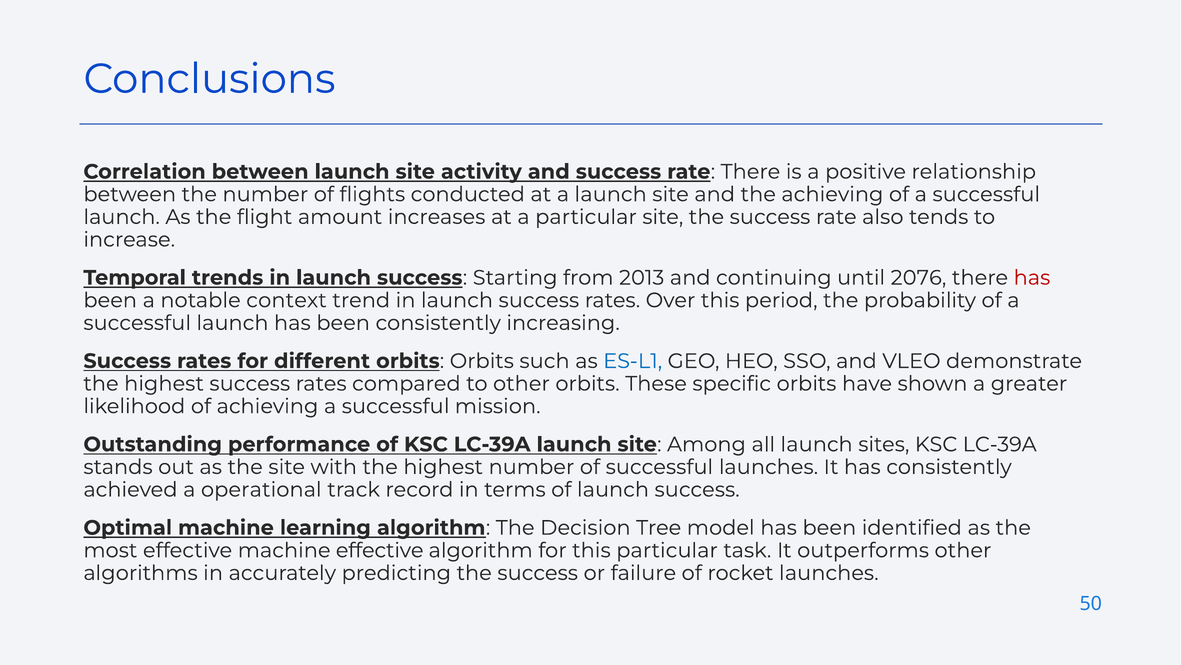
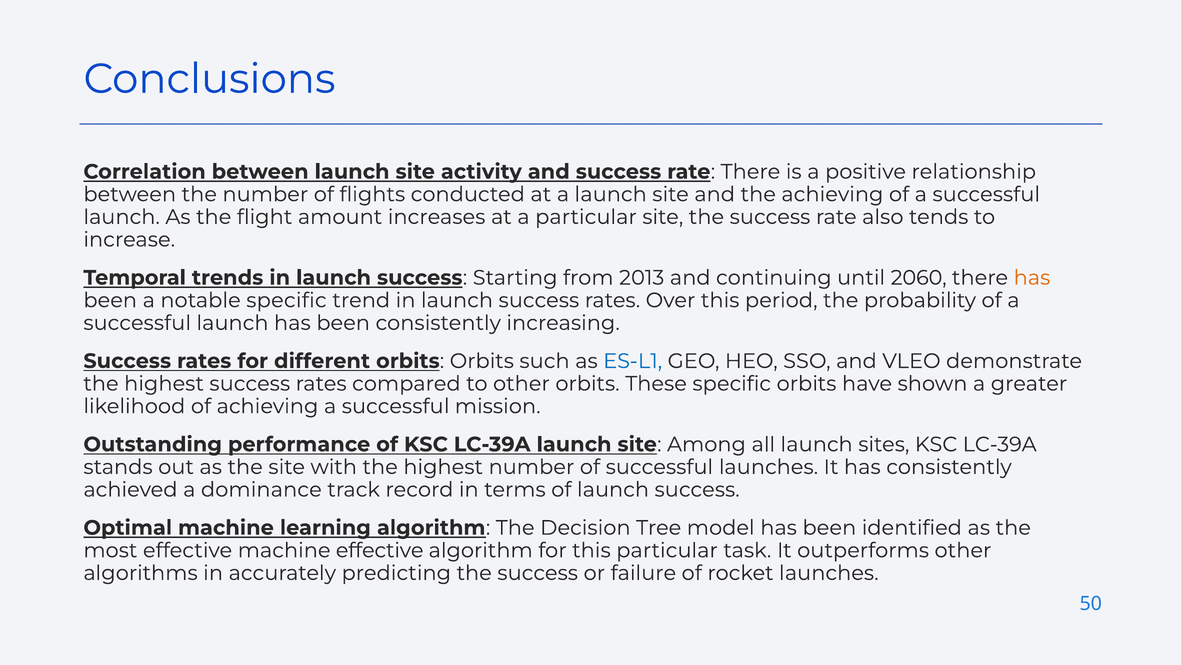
2076: 2076 -> 2060 (919, 278)
has colour: red -> orange (1032, 278)
notable context: context -> specific (286, 300)
operational: operational -> dominance (261, 490)
